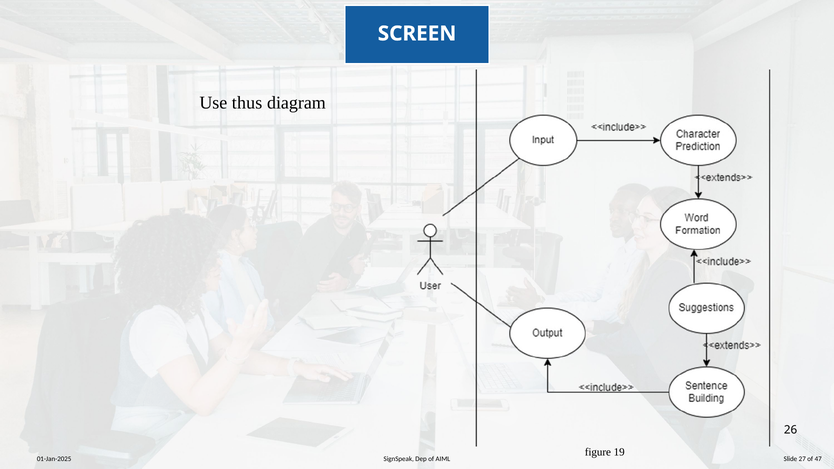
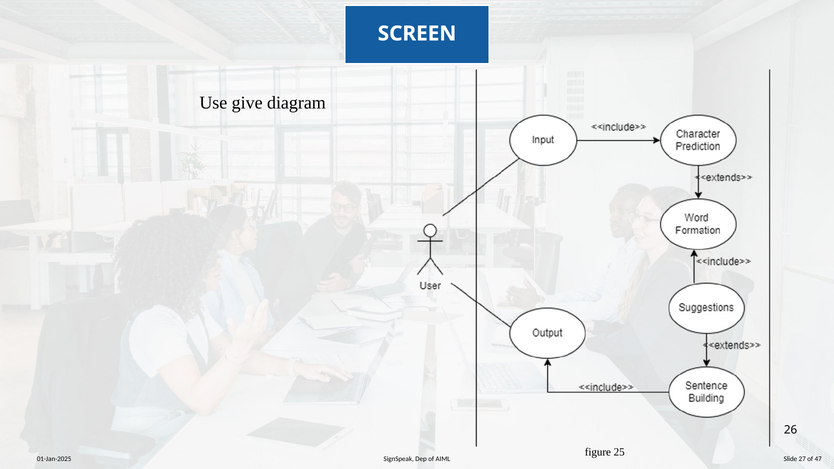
thus: thus -> give (247, 103)
19: 19 -> 25 (619, 452)
